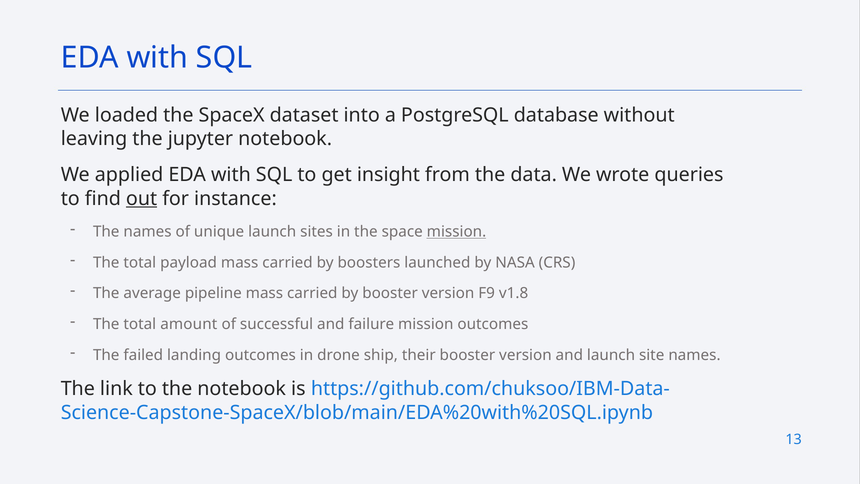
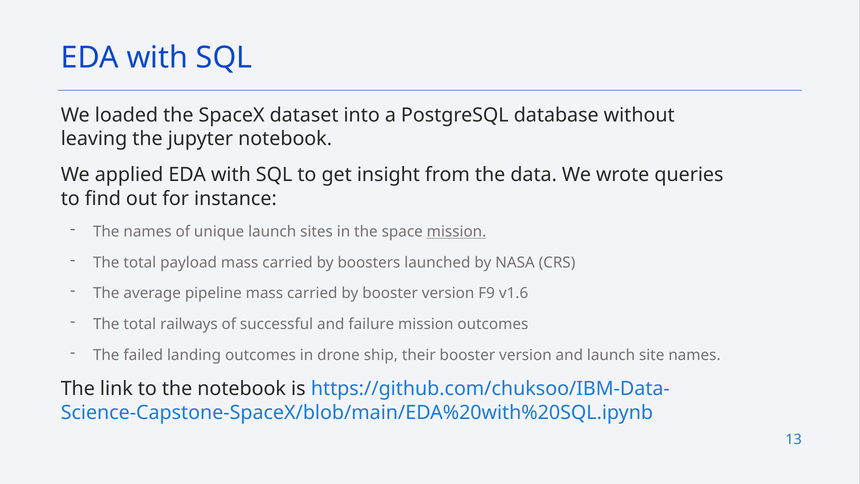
out underline: present -> none (142, 198)
v1.8: v1.8 -> v1.6 (514, 293)
amount: amount -> railways (189, 324)
